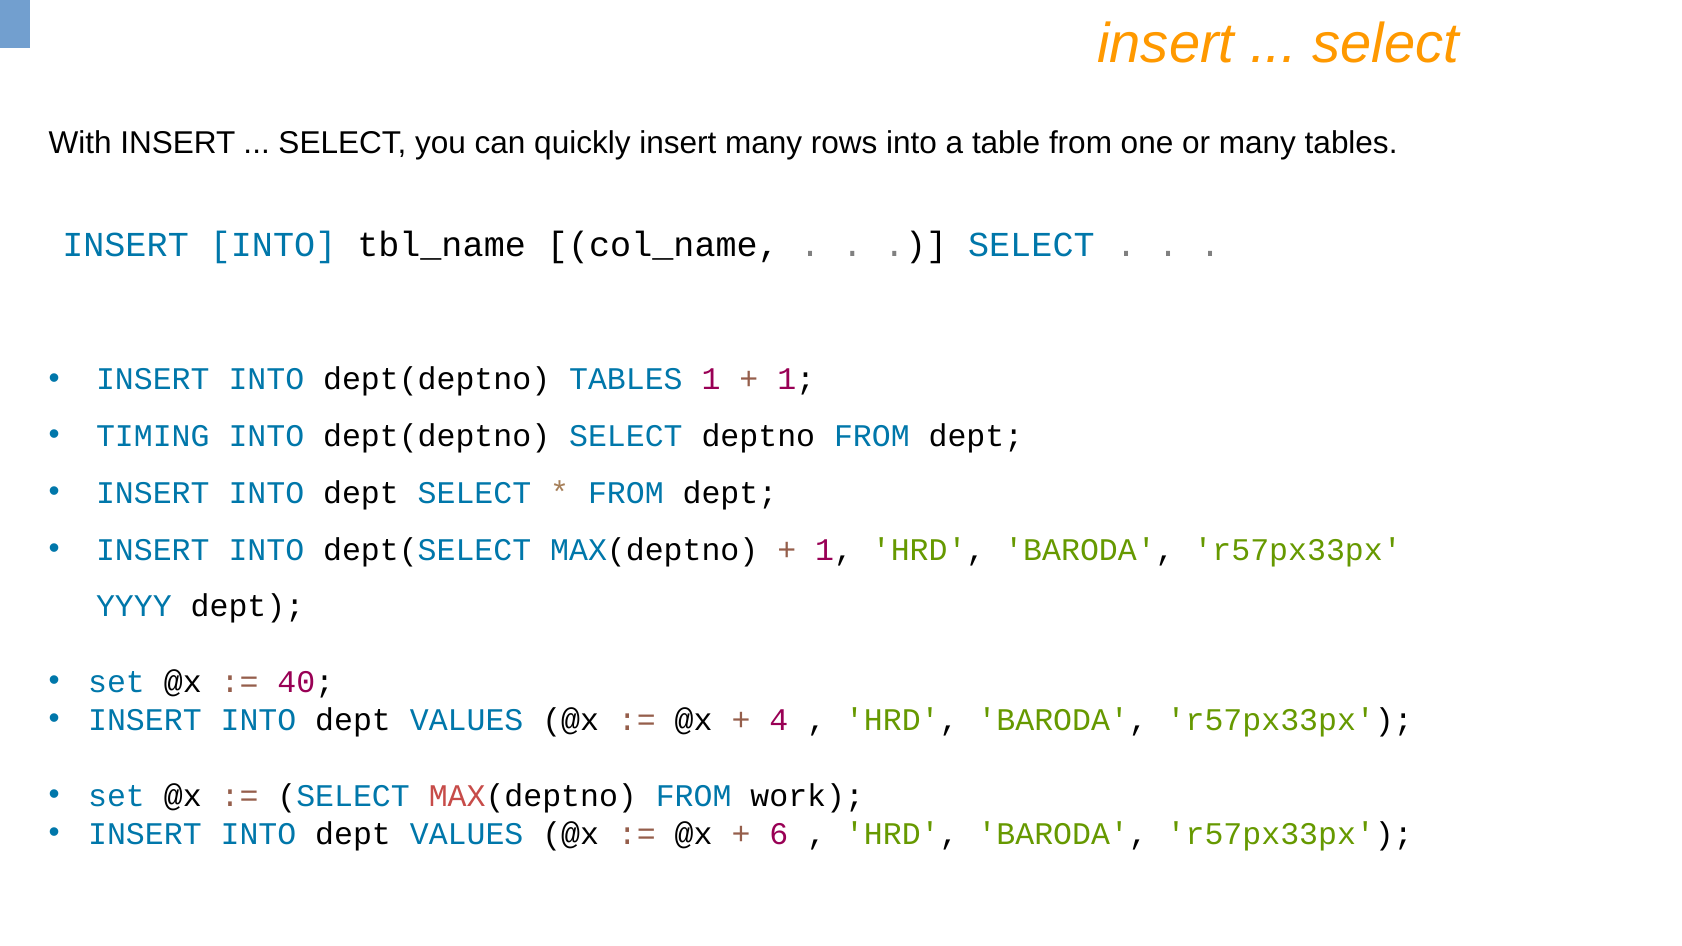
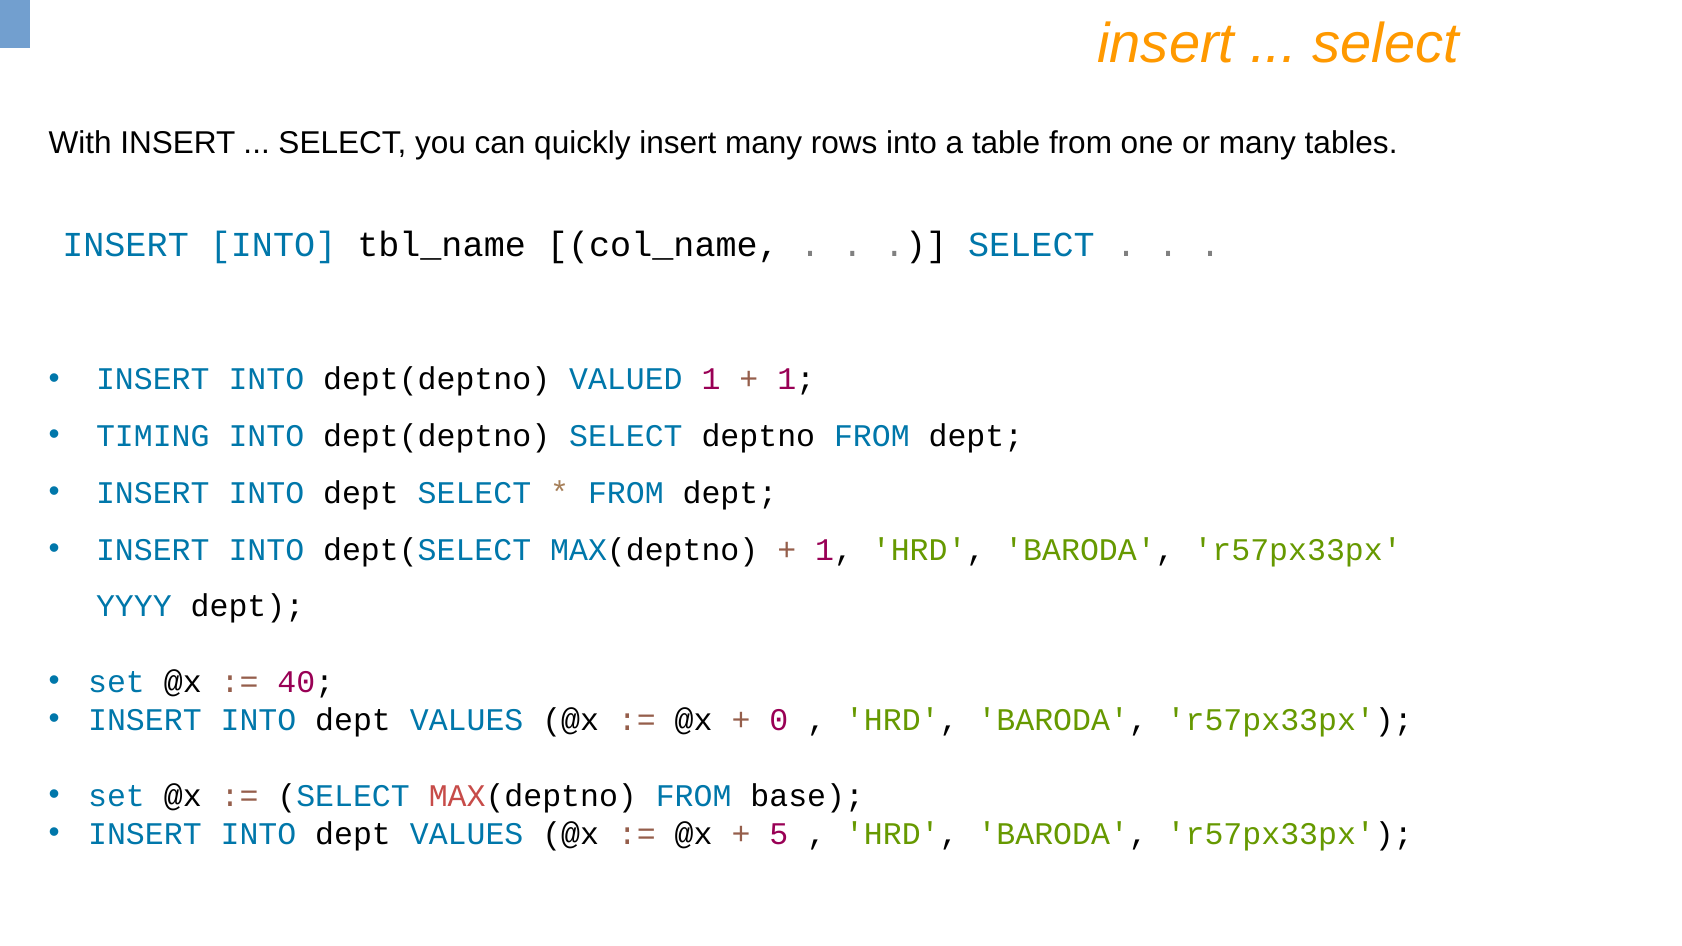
dept(deptno TABLES: TABLES -> VALUED (626, 380)
4: 4 -> 0 (779, 720)
work: work -> base (807, 796)
6: 6 -> 5 (779, 834)
